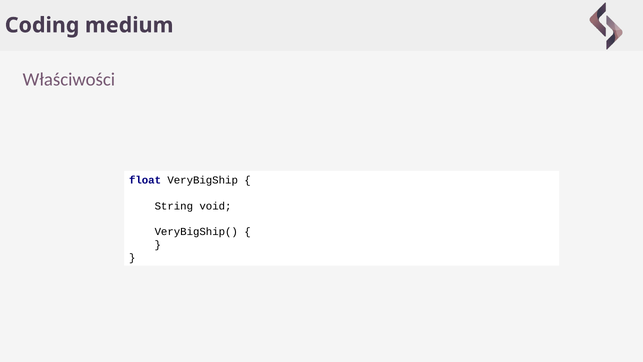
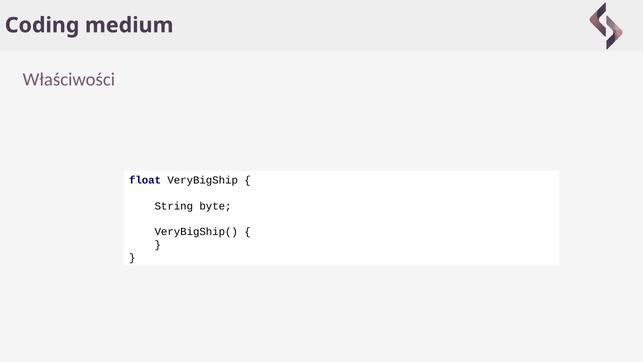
void: void -> byte (215, 206)
